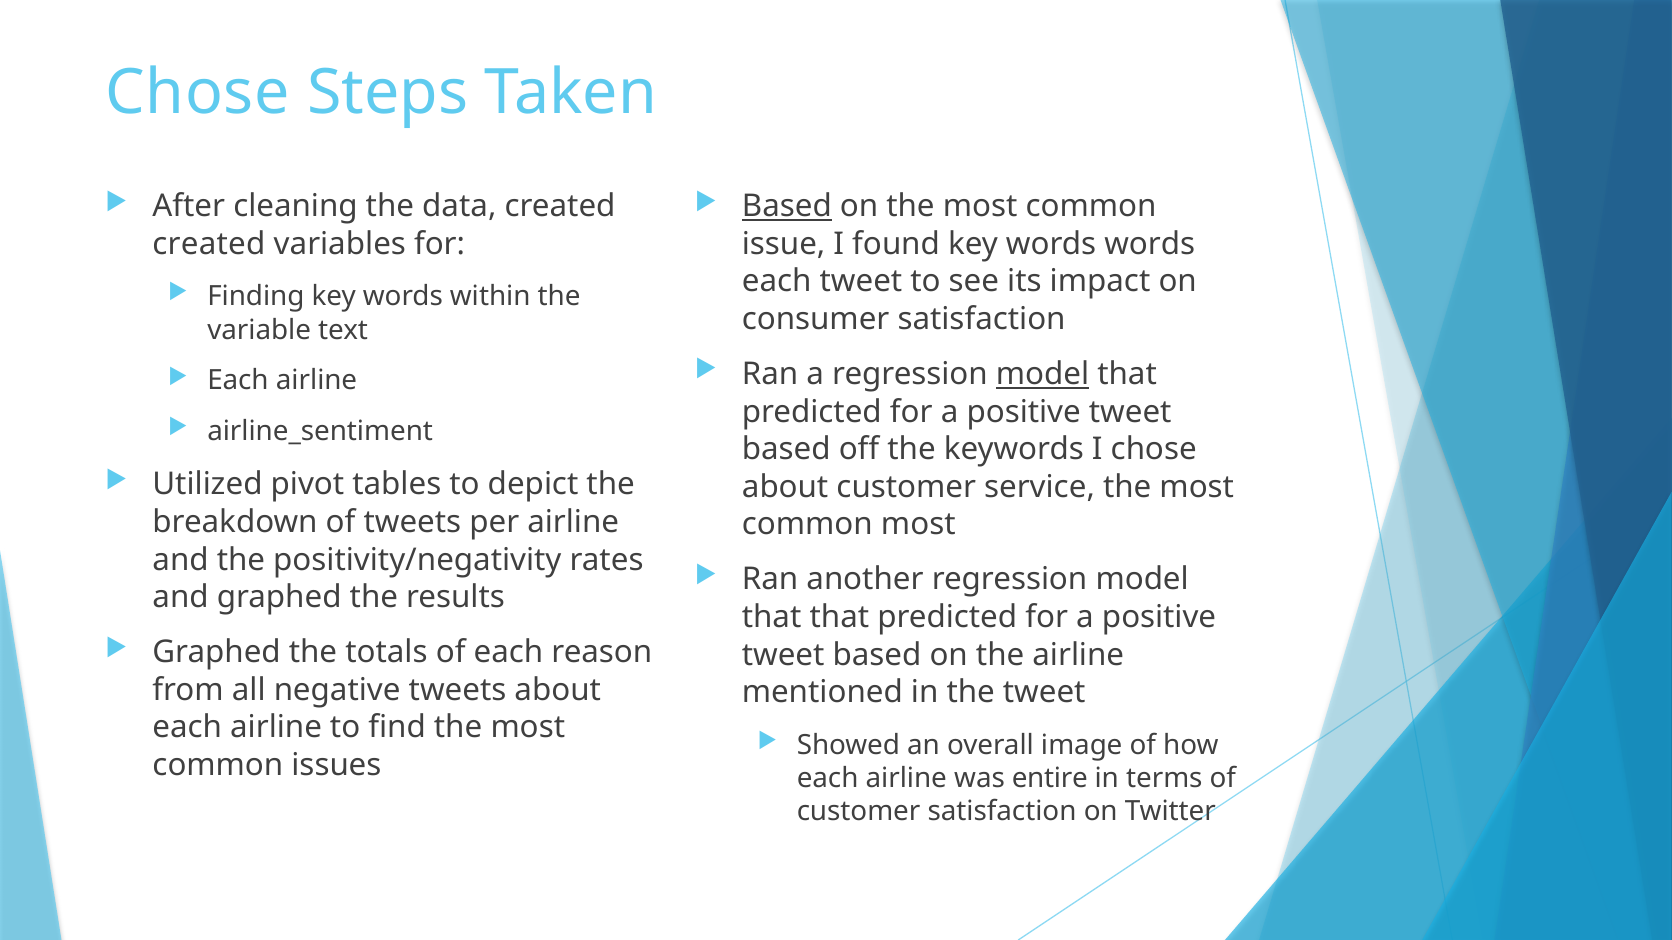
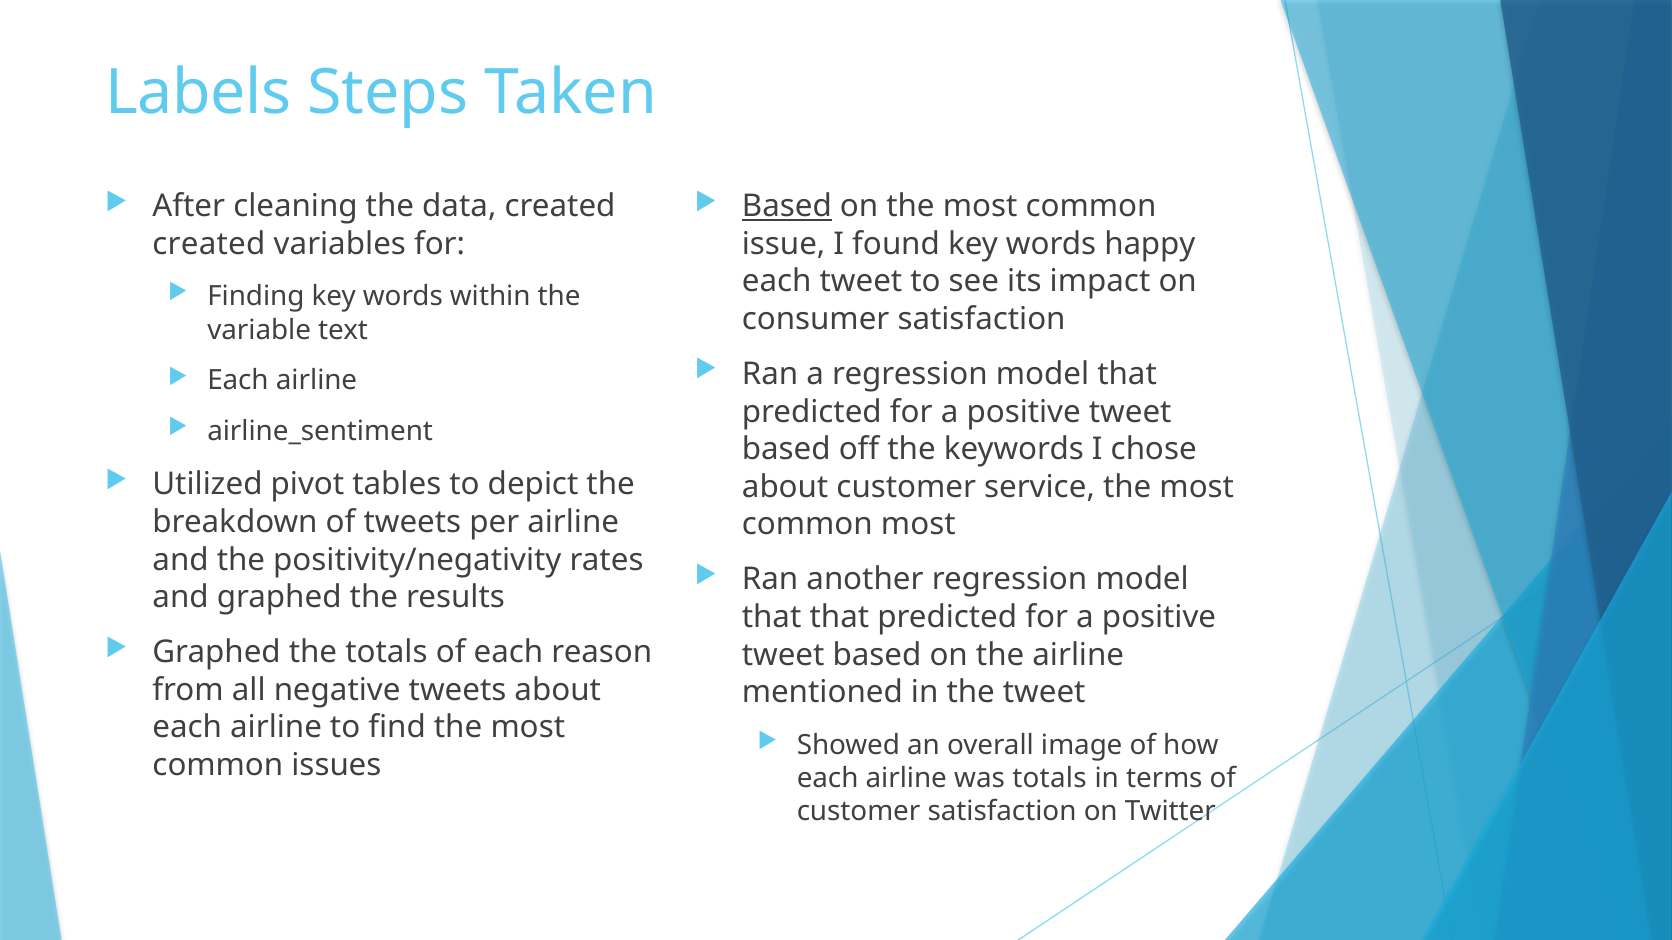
Chose: Chose -> Labels (198, 93)
words words: words -> happy (1150, 244)
model underline: present -> none (1043, 374)
was entire: entire -> totals (1049, 779)
